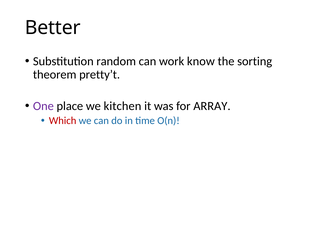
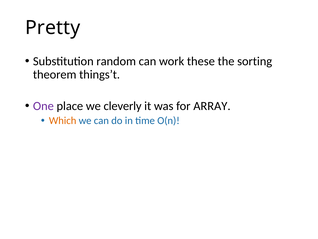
Better: Better -> Pretty (53, 28)
know: know -> these (201, 61)
pretty’t: pretty’t -> things’t (100, 74)
kitchen: kitchen -> cleverly (123, 106)
Which colour: red -> orange (63, 120)
